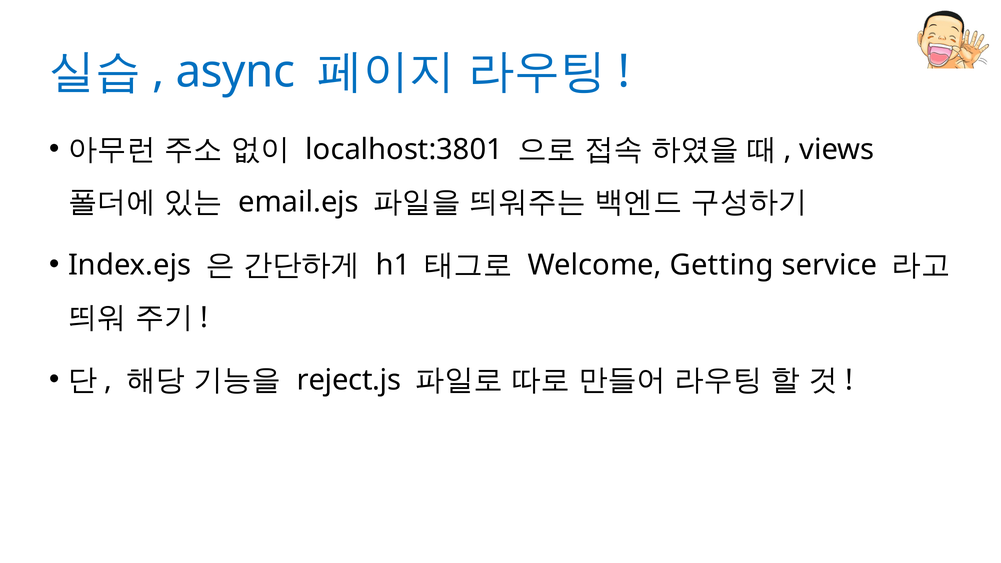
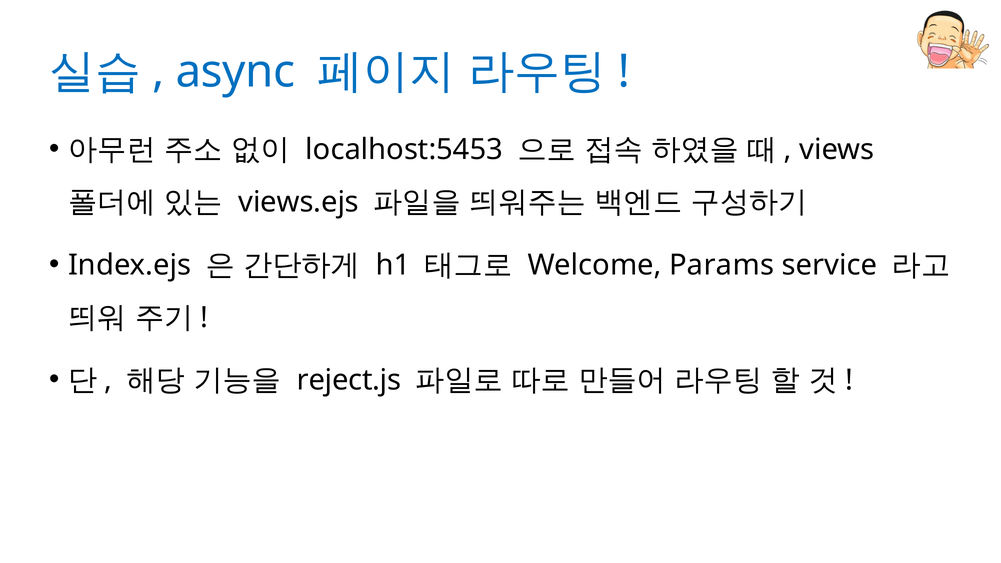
localhost:3801: localhost:3801 -> localhost:5453 (404, 150)
email.ejs: email.ejs -> views.ejs (299, 202)
Getting: Getting -> Params (722, 265)
